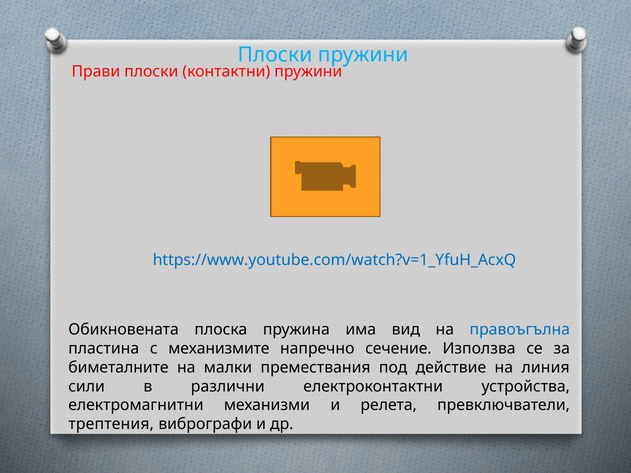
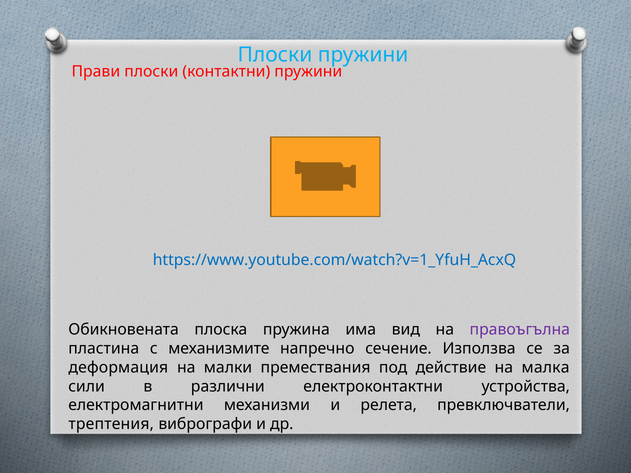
правоъгълна colour: blue -> purple (520, 330)
биметалните: биметалните -> деформация (118, 368)
линия: линия -> малка (546, 368)
